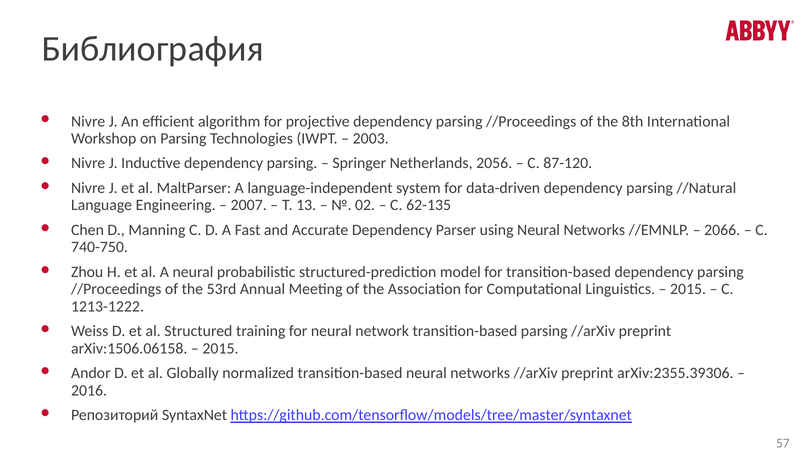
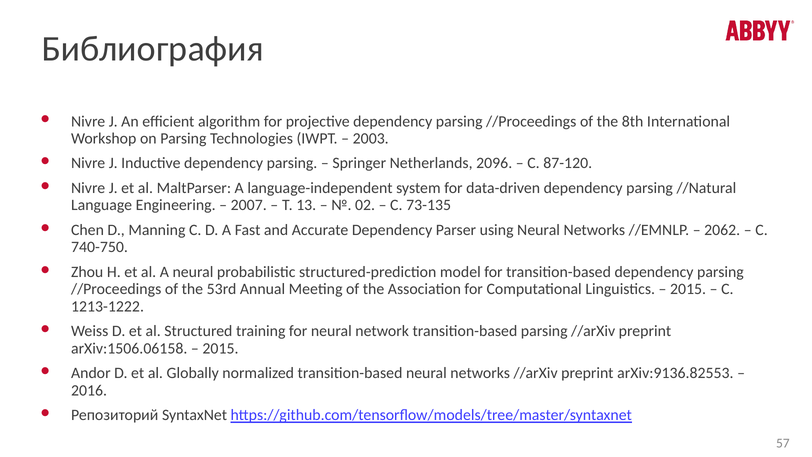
2056: 2056 -> 2096 (494, 163)
62-135: 62-135 -> 73-135 (429, 205)
2066: 2066 -> 2062 (722, 230)
arXiv:2355.39306: arXiv:2355.39306 -> arXiv:9136.82553 (675, 373)
